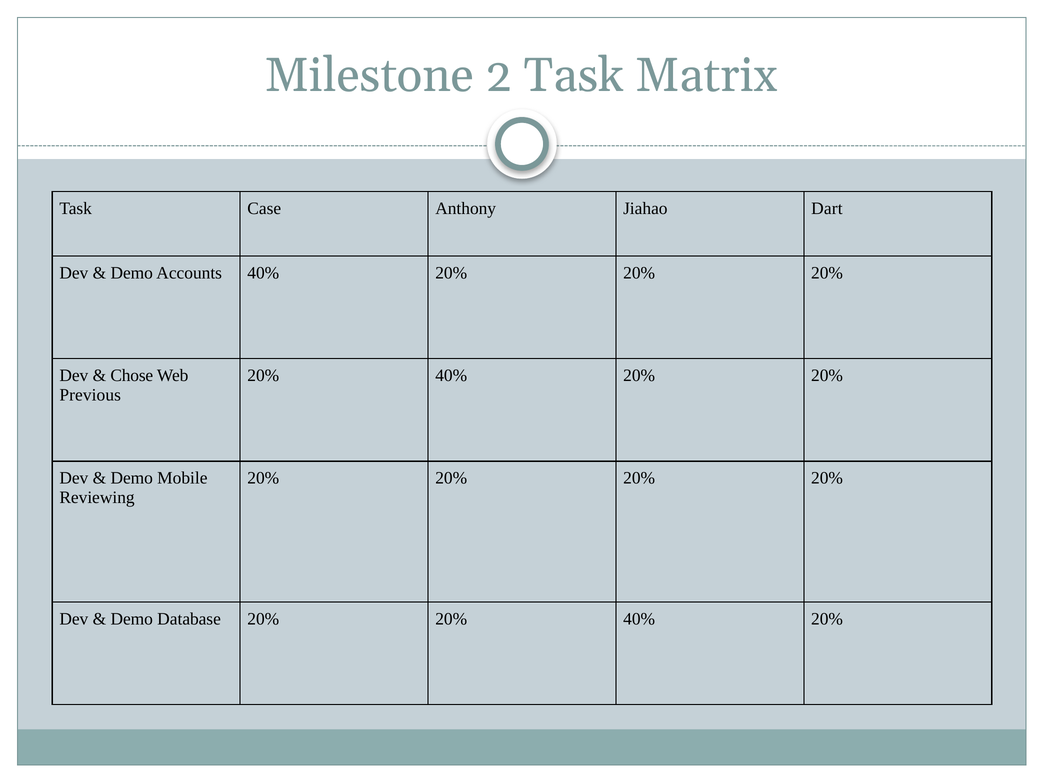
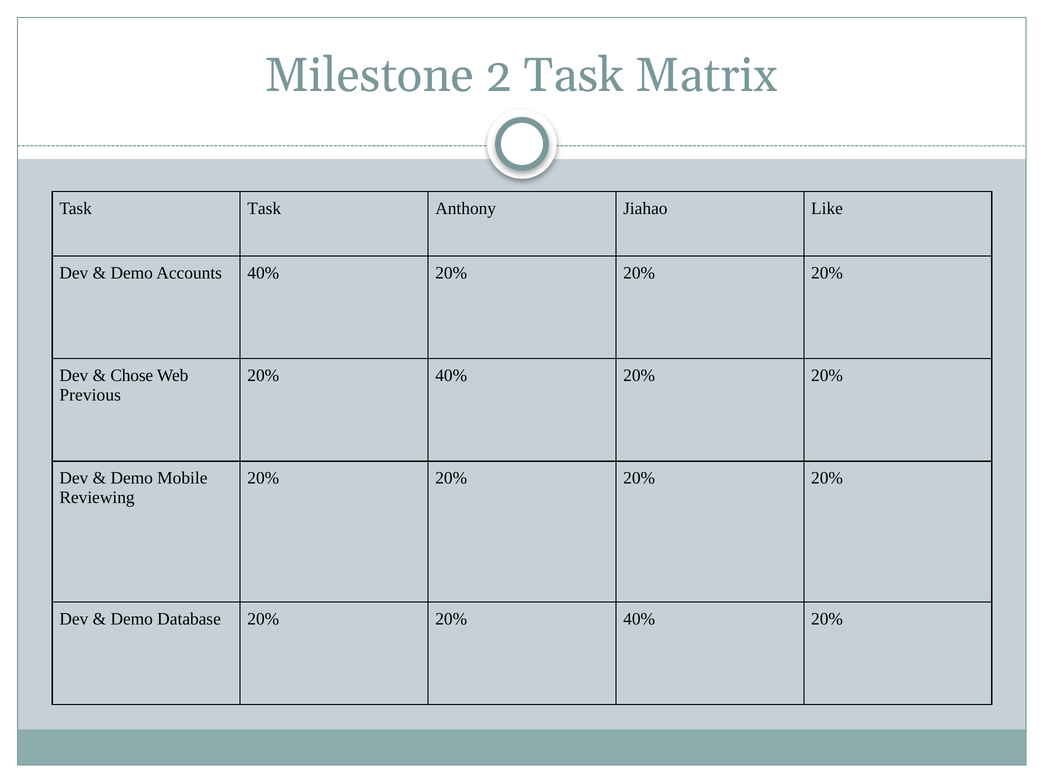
Task Case: Case -> Task (264, 208)
Dart: Dart -> Like (827, 208)
